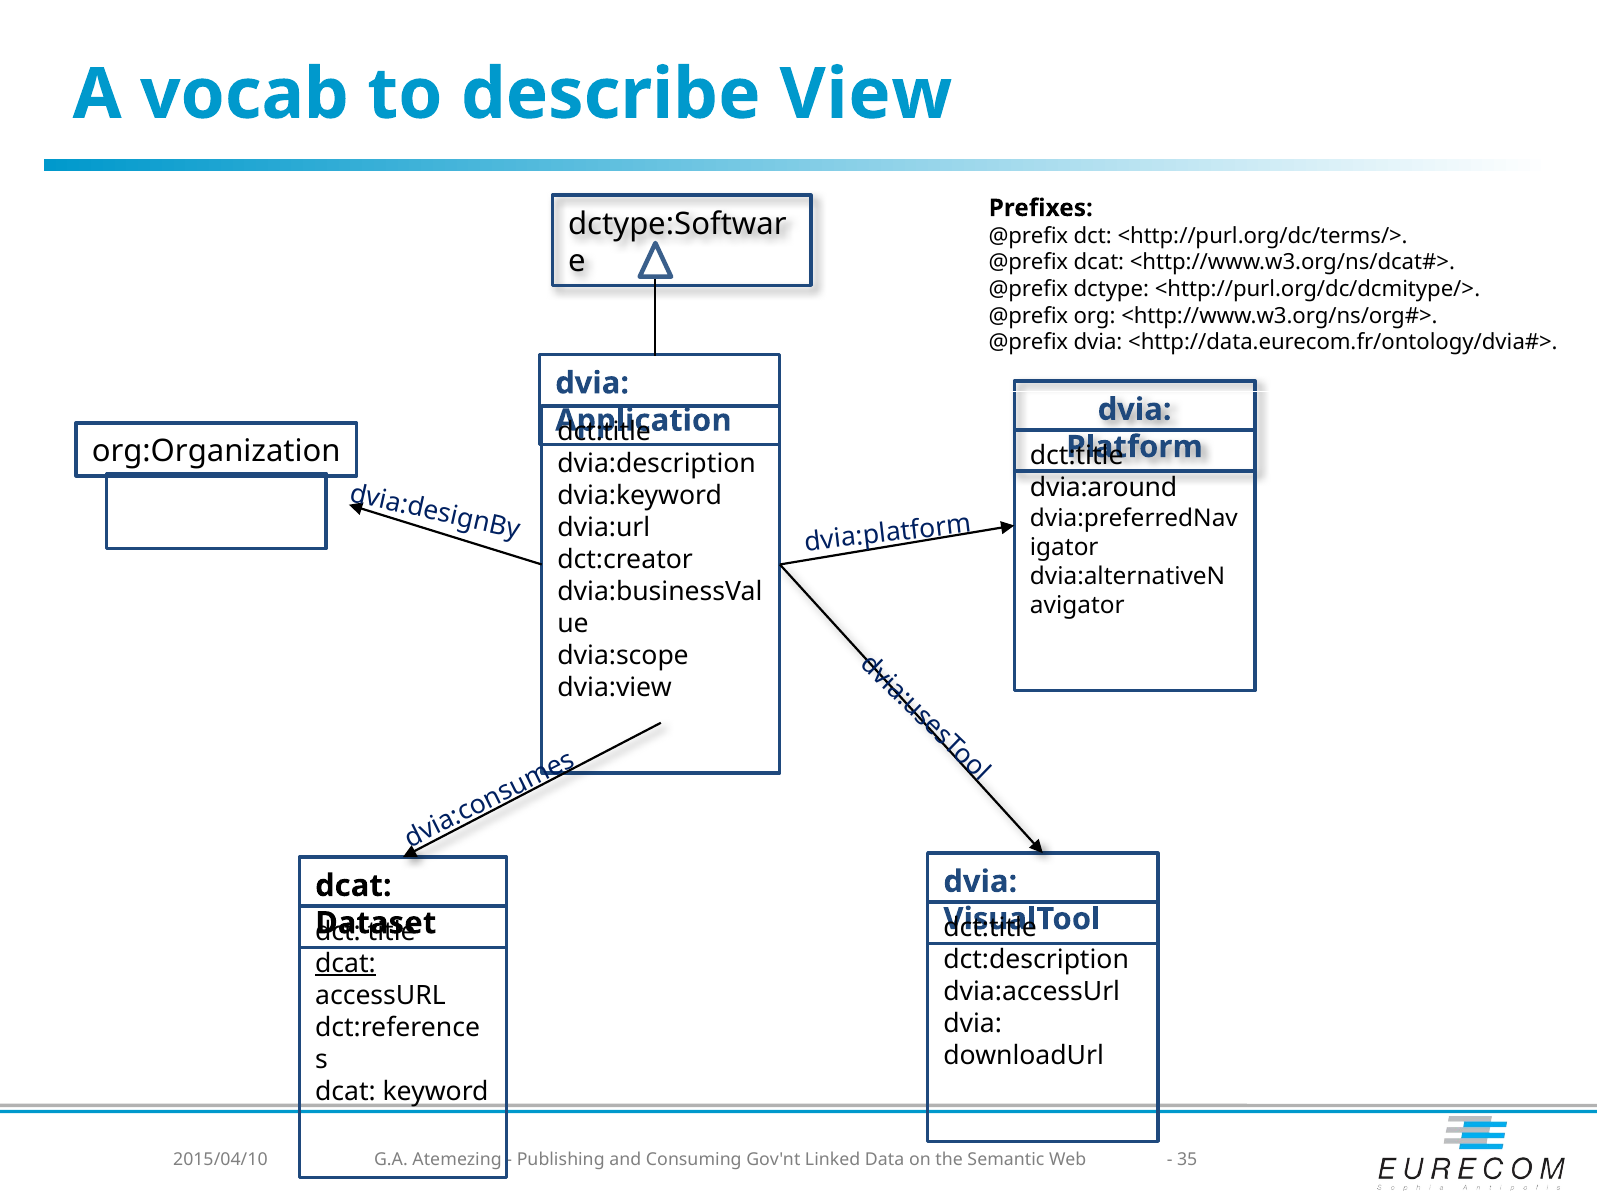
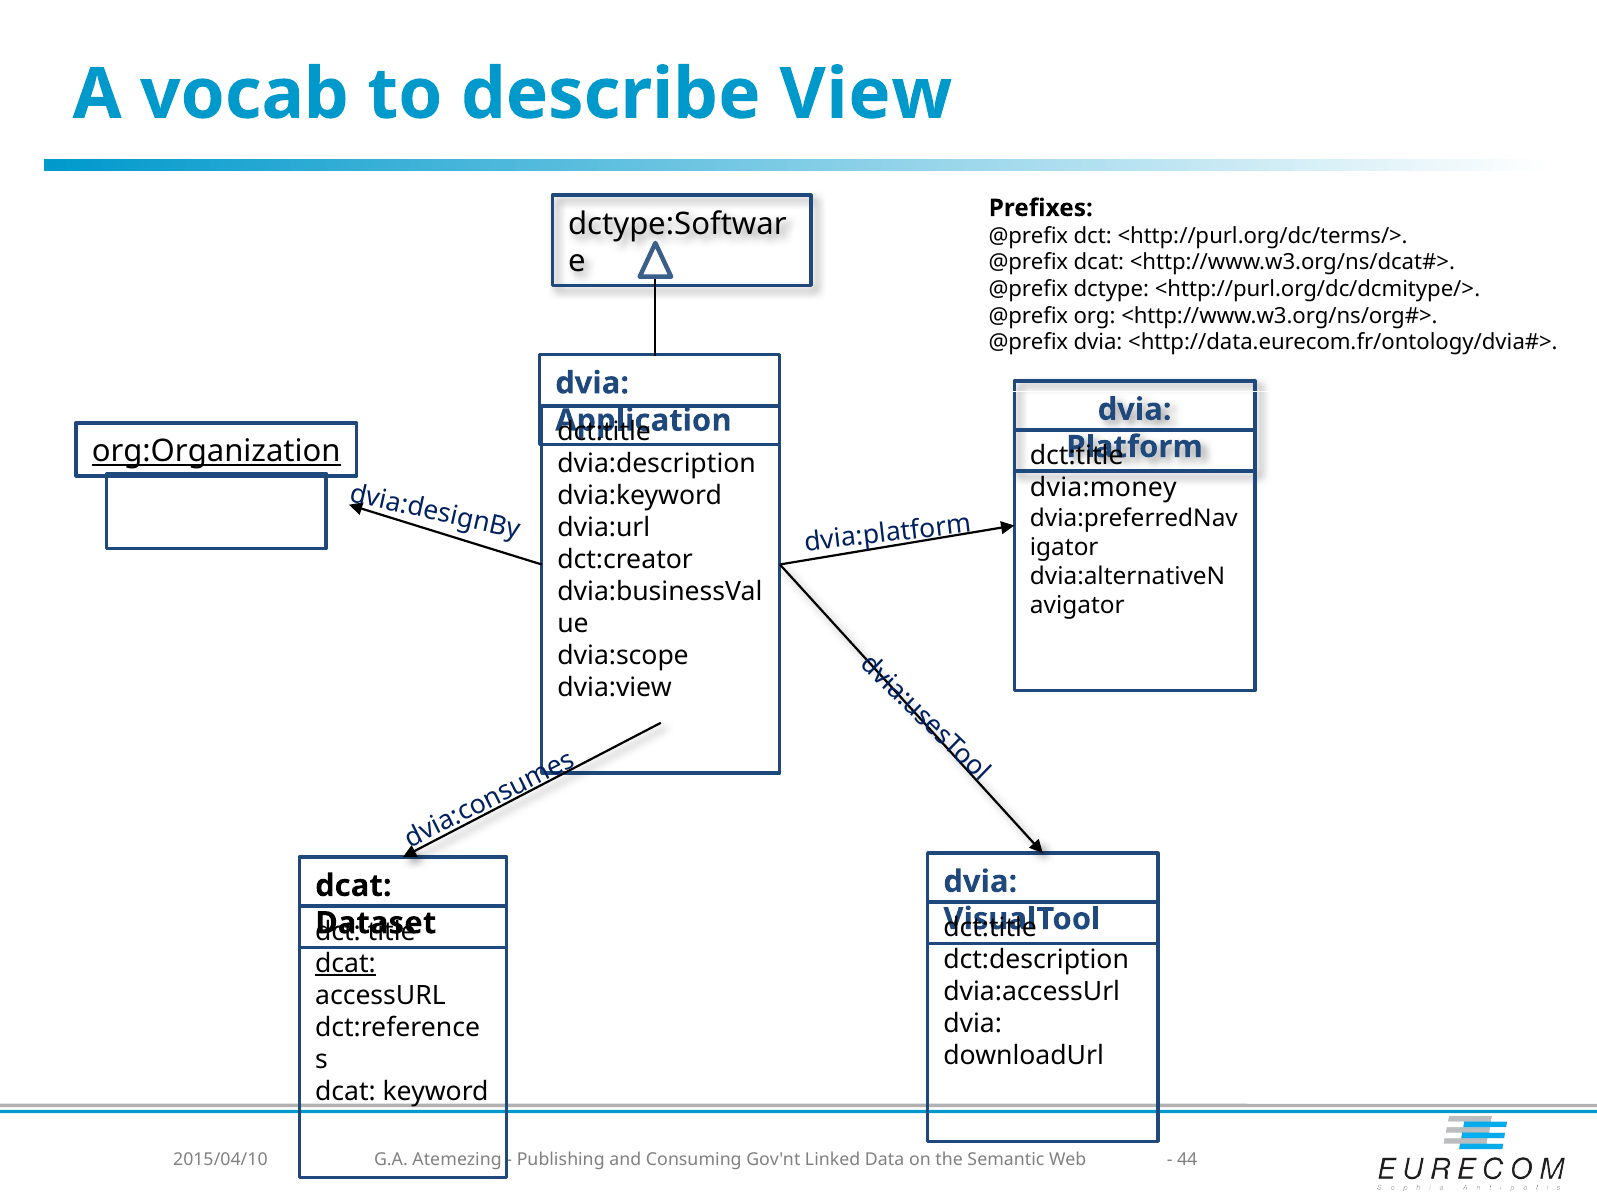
org:Organization underline: none -> present (216, 451)
dvia:around: dvia:around -> dvia:money (1103, 487)
35: 35 -> 44 (1187, 1159)
